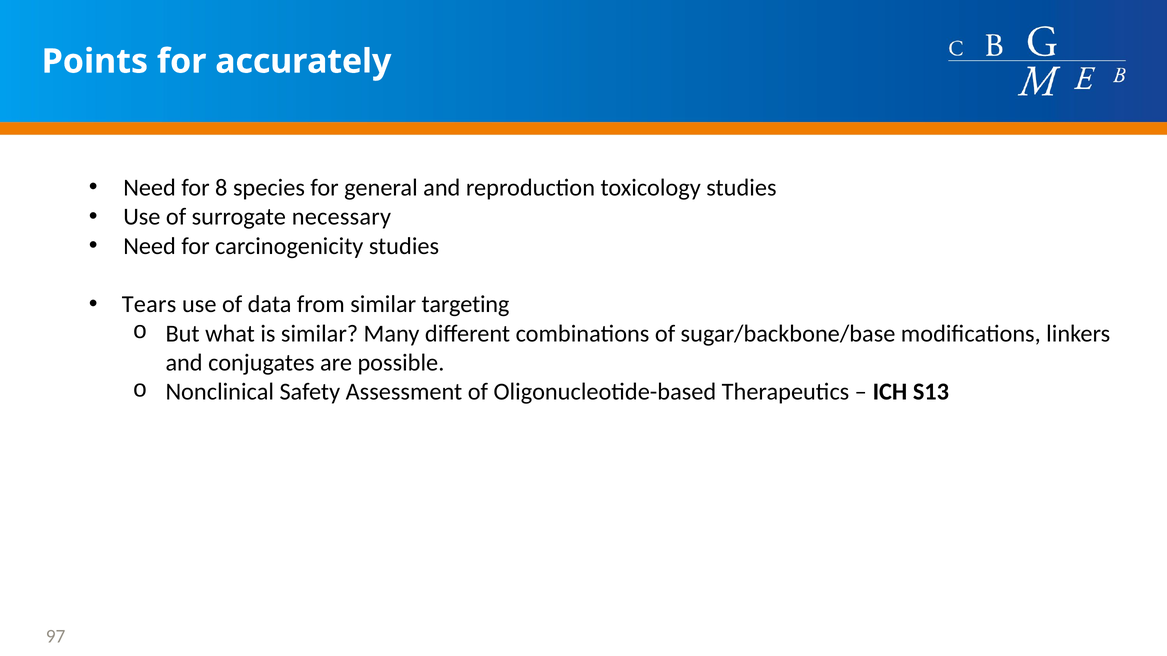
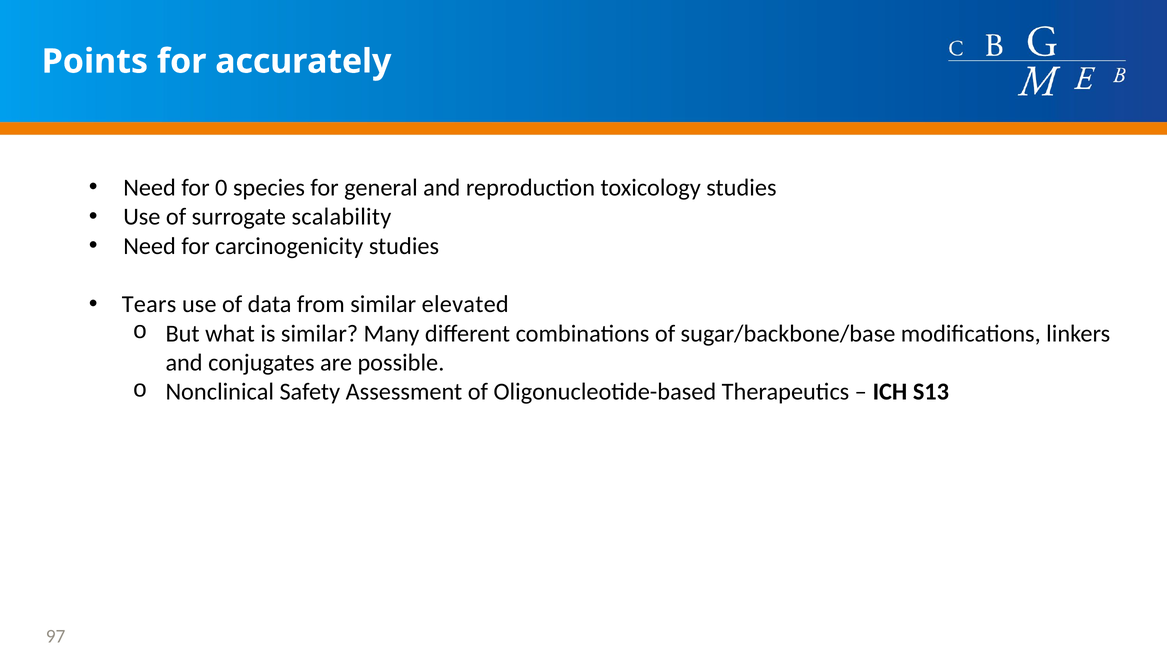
8: 8 -> 0 (221, 188)
necessary: necessary -> scalability (341, 217)
targeting: targeting -> elevated (465, 305)
